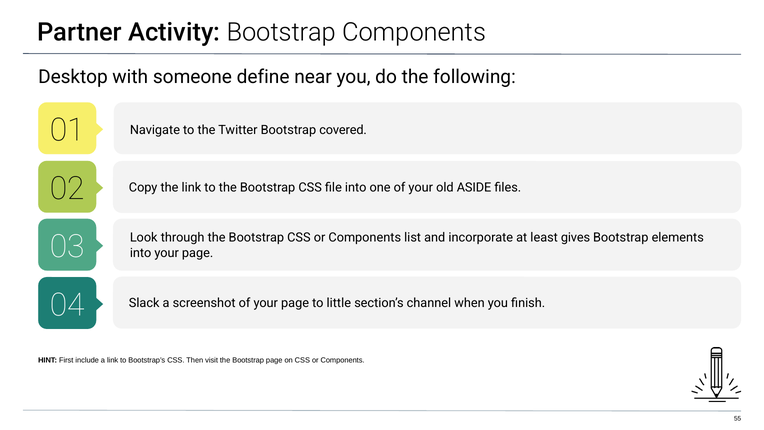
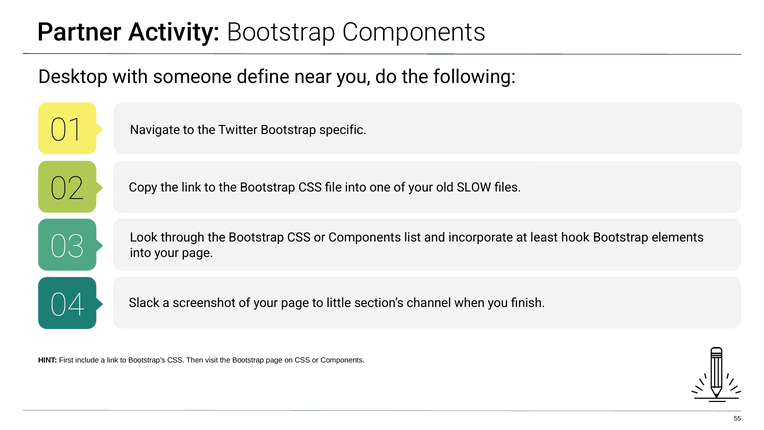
covered: covered -> specific (343, 130)
ASIDE: ASIDE -> SLOW (474, 187)
gives: gives -> hook (575, 237)
